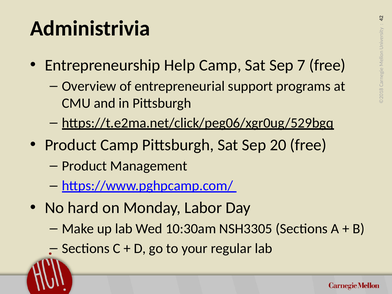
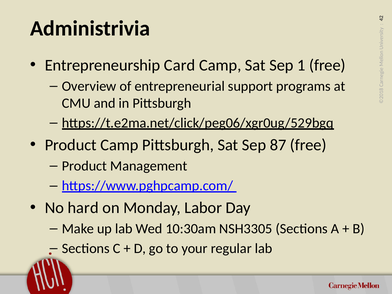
Help: Help -> Card (180, 65)
Sep 7: 7 -> 1 (301, 65)
20: 20 -> 87 (278, 145)
